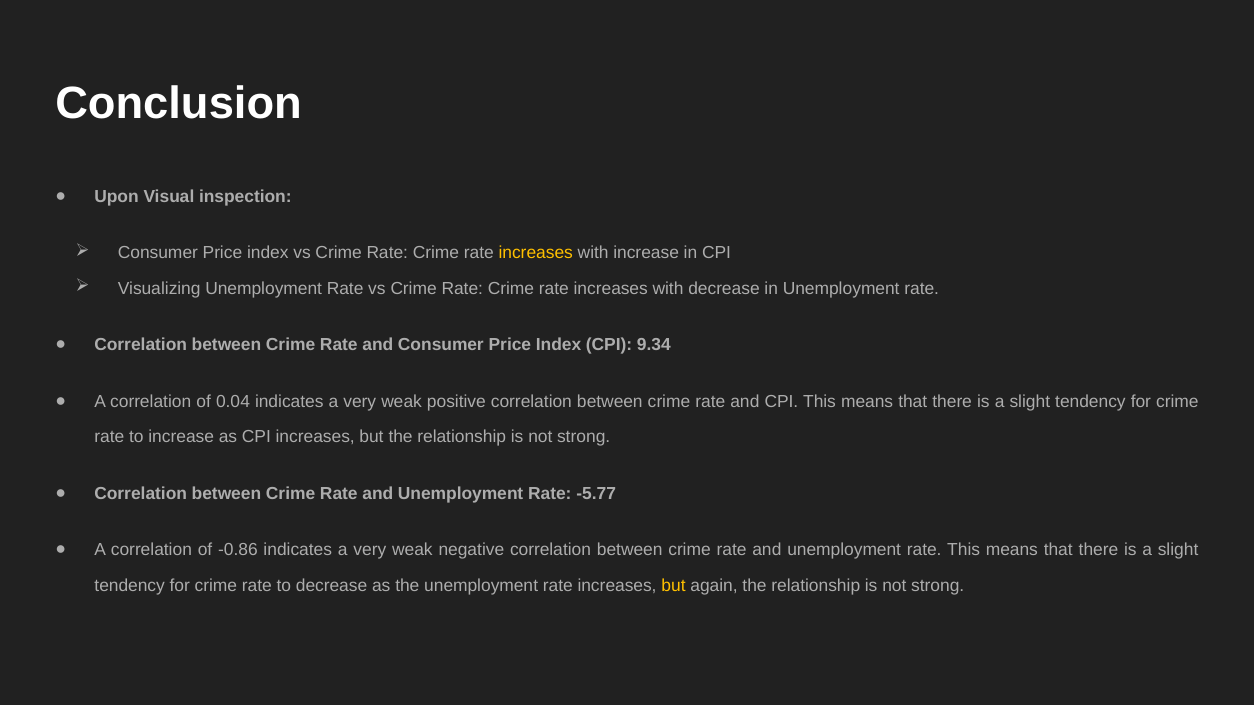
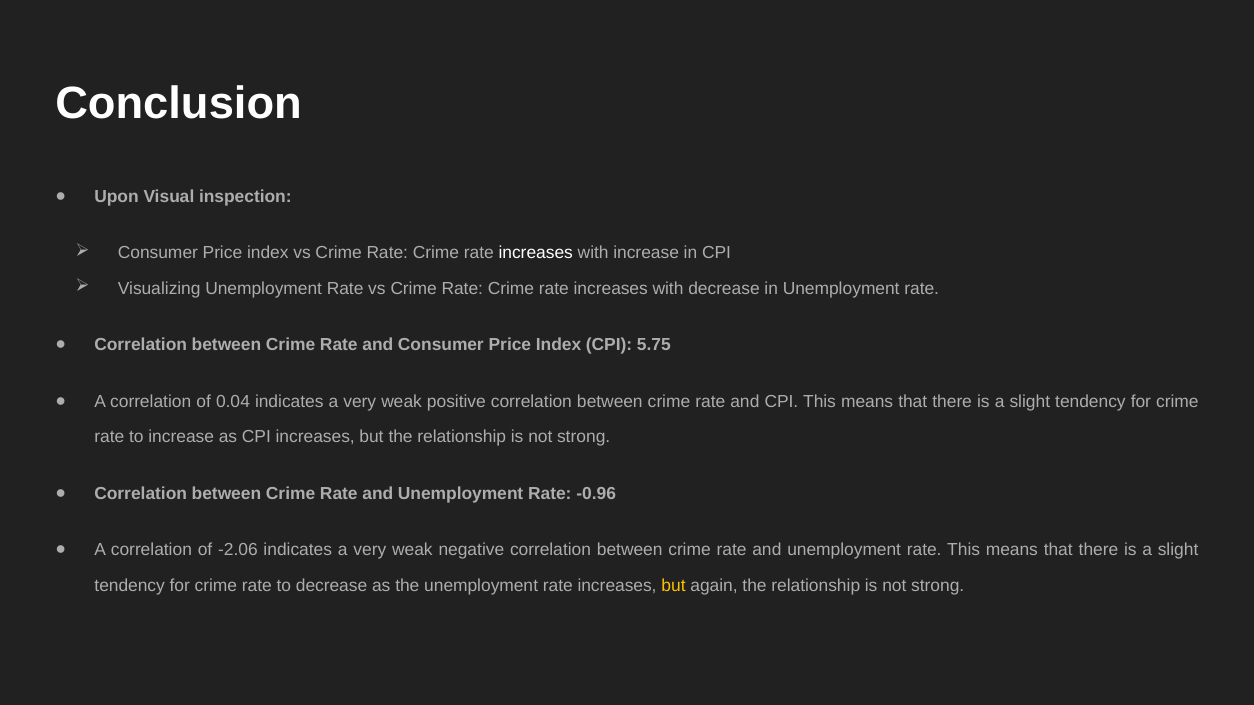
increases colour: yellow -> white (536, 253)
9.34: 9.34 -> 5.75 (654, 345)
-5.77: -5.77 -> -0.96 (596, 494)
-0.86: -0.86 -> -2.06 (238, 550)
